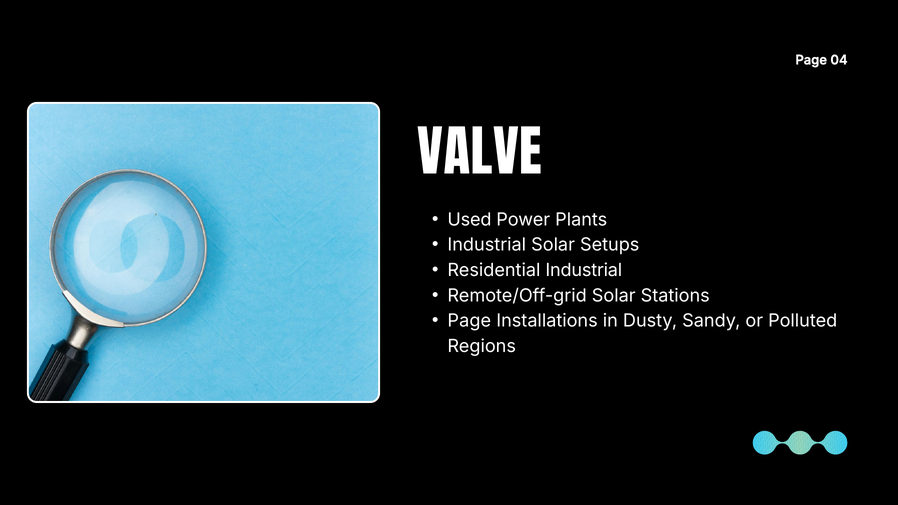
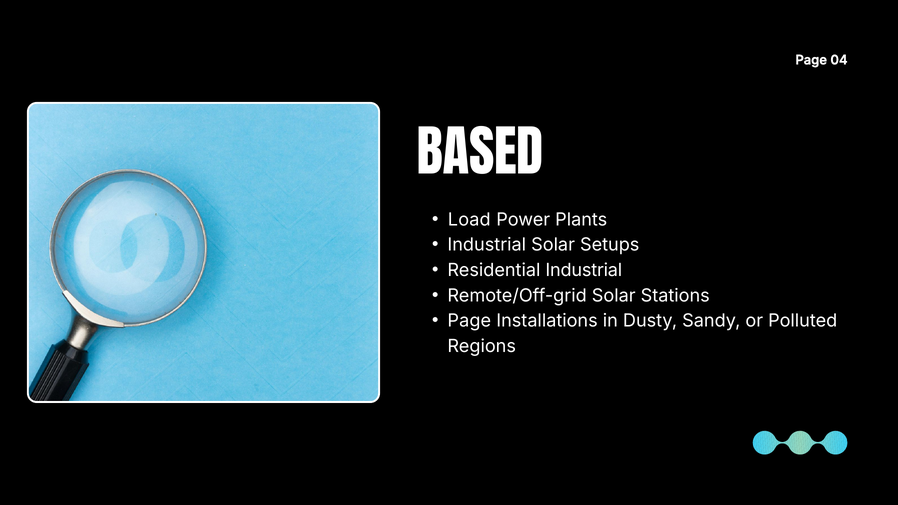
VALVE: VALVE -> BASED (480, 156)
Used: Used -> Load (469, 220)
